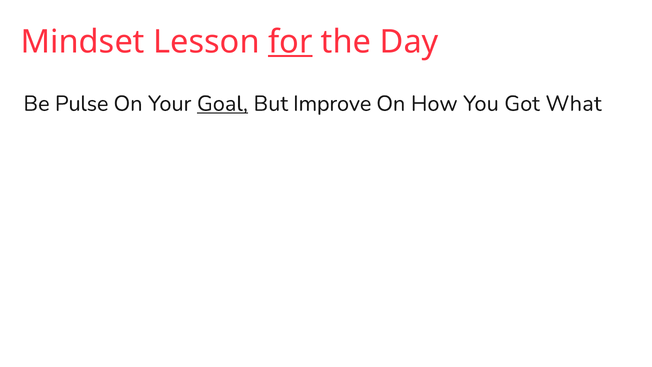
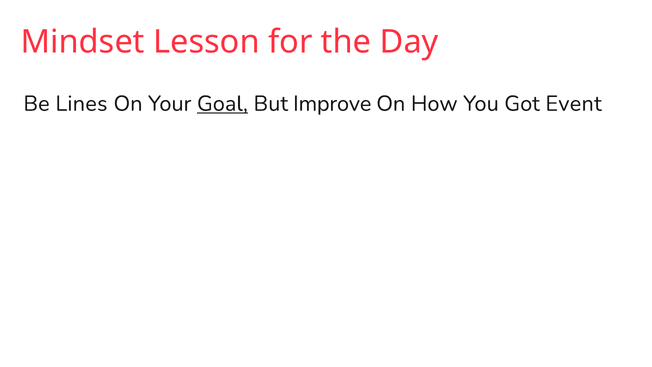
for underline: present -> none (290, 42)
Pulse: Pulse -> Lines (81, 104)
What: What -> Event (574, 104)
